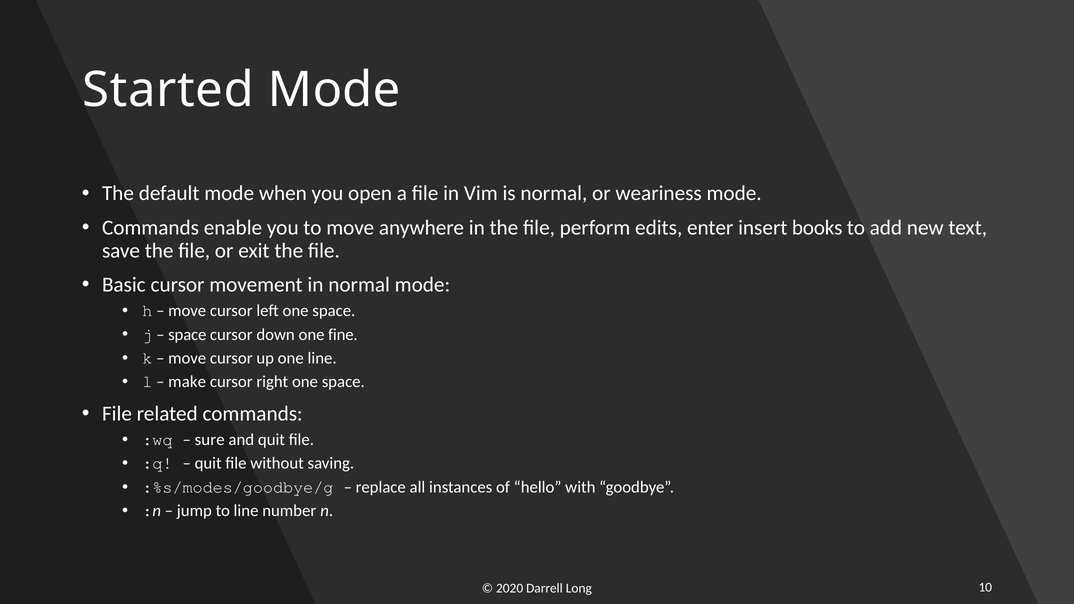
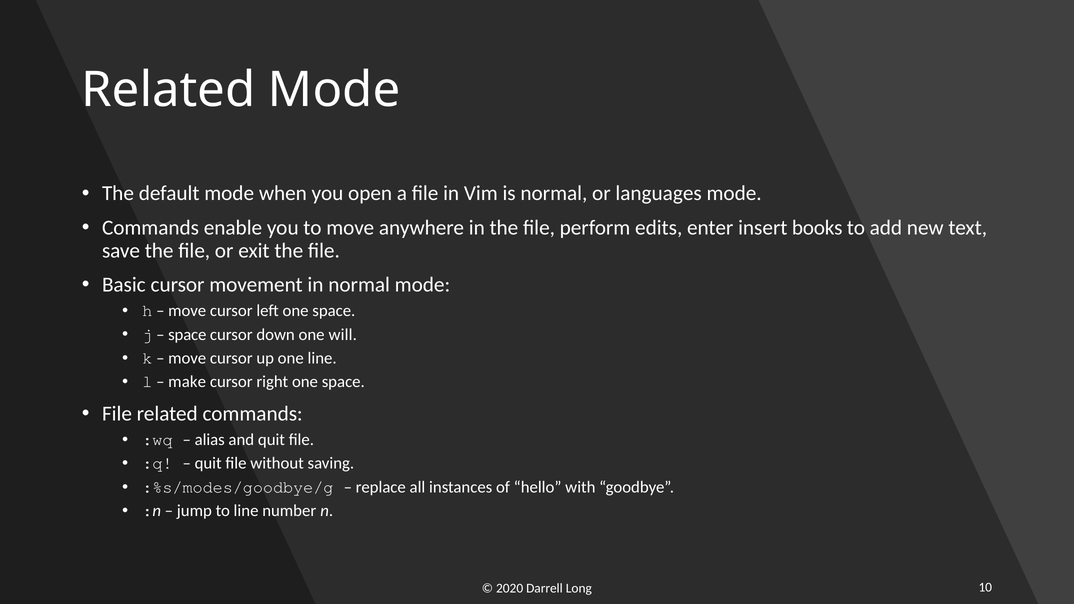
Started: Started -> Related (168, 90)
weariness: weariness -> languages (659, 194)
fine: fine -> will (343, 335)
sure: sure -> alias (210, 440)
